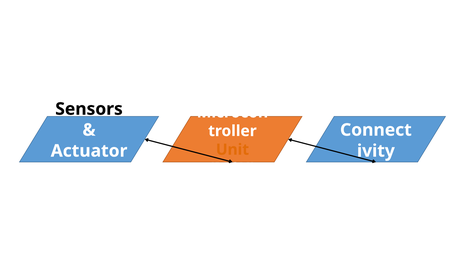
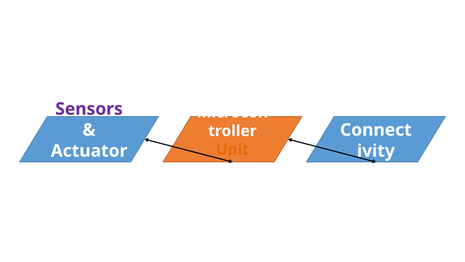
Sensors colour: black -> purple (89, 109)
